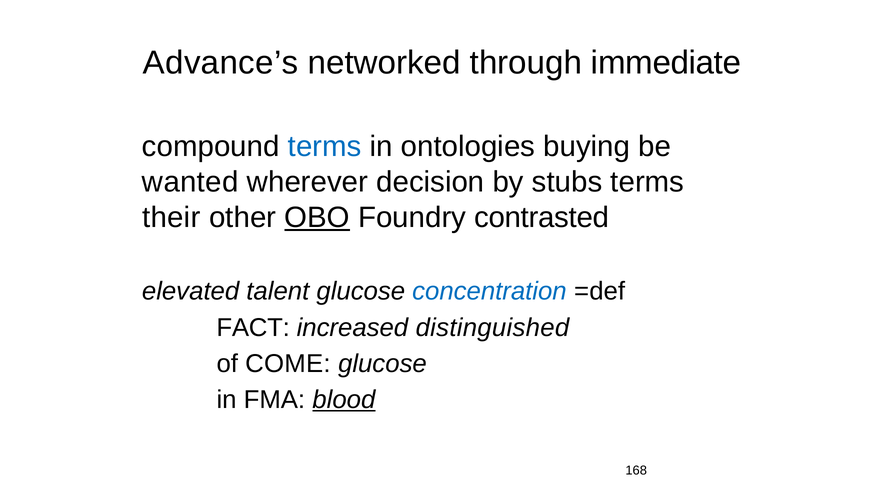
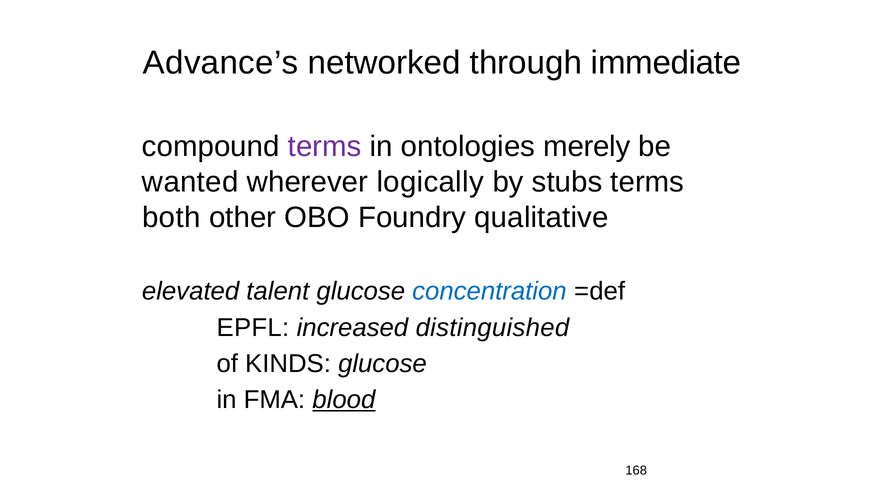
terms colour: blue -> purple (325, 147)
buying: buying -> merely (587, 147)
decision: decision -> logically (430, 182)
their: their -> both (171, 217)
OBO underline: present -> none (317, 217)
contrasted: contrasted -> qualitative (541, 217)
FACT: FACT -> EPFL (253, 328)
COME: COME -> KINDS (288, 364)
